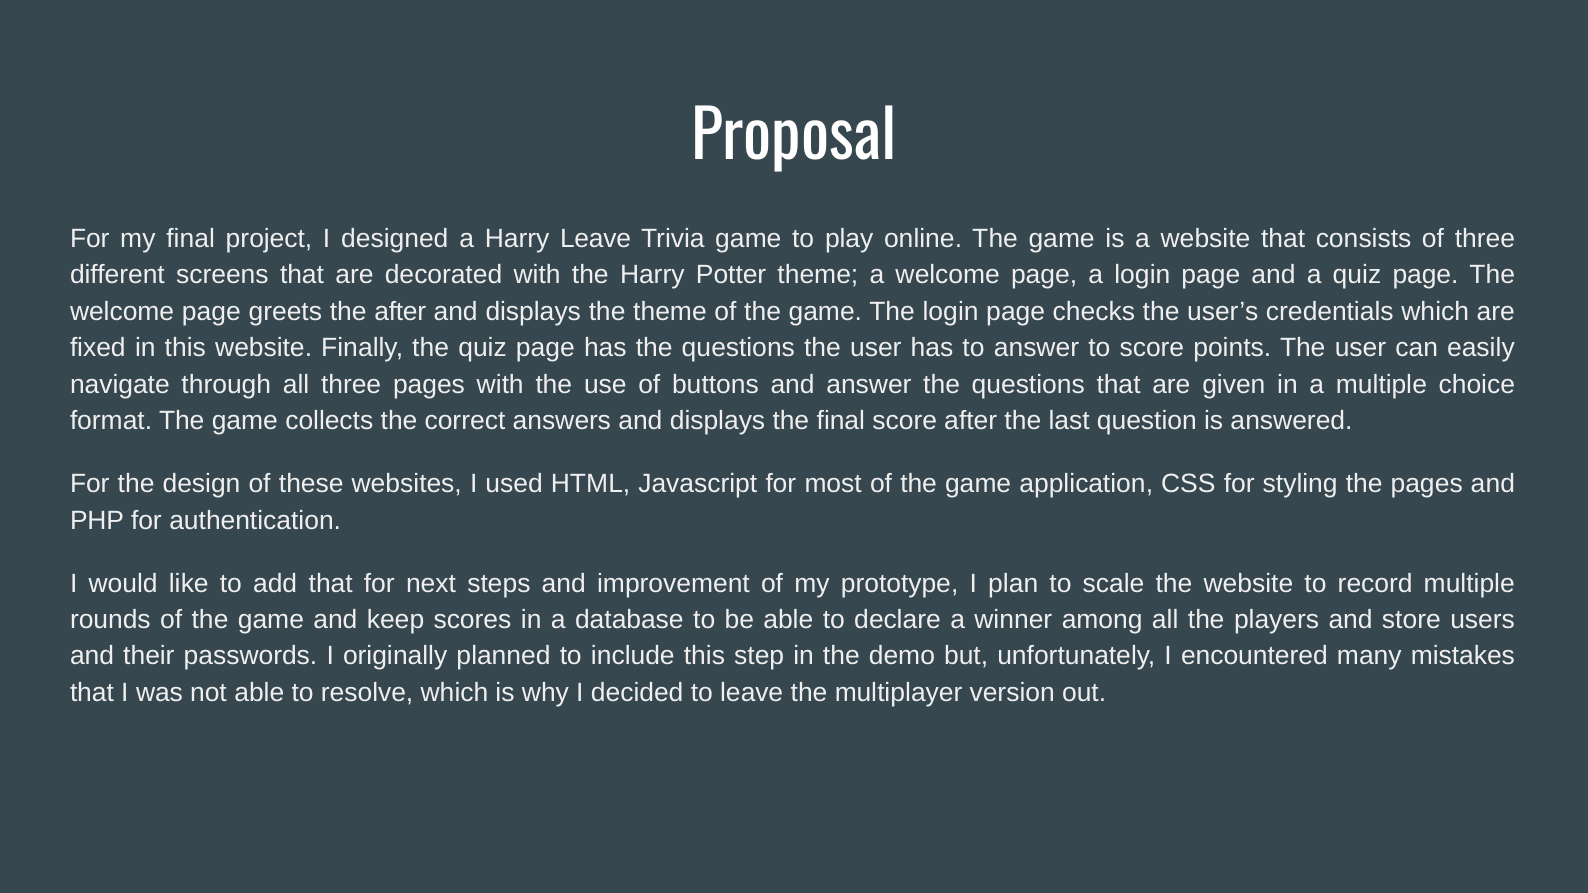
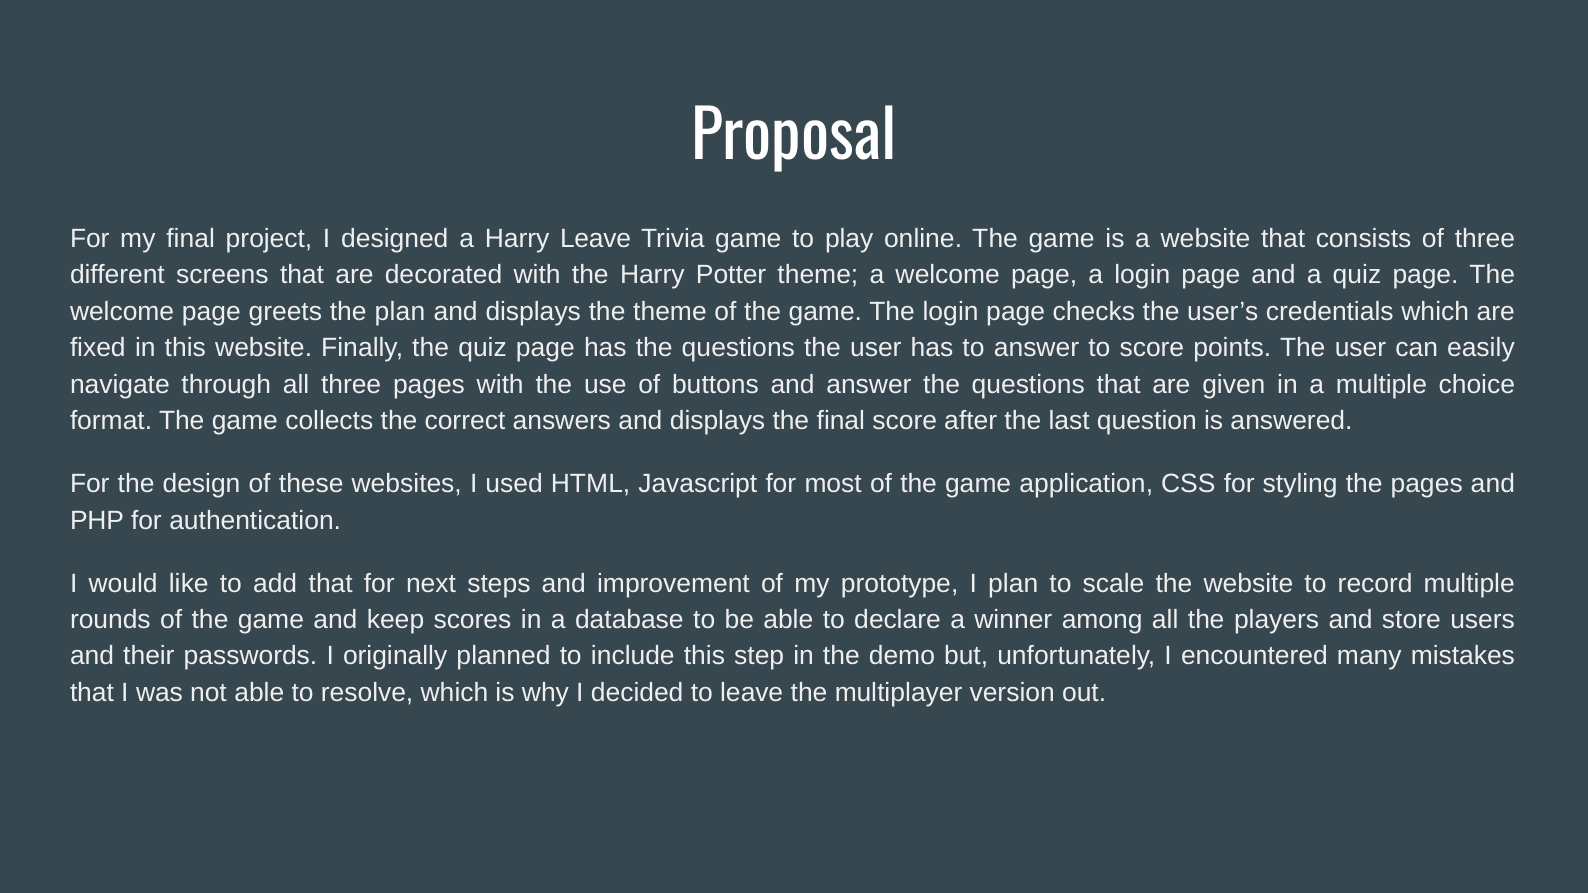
the after: after -> plan (400, 311)
